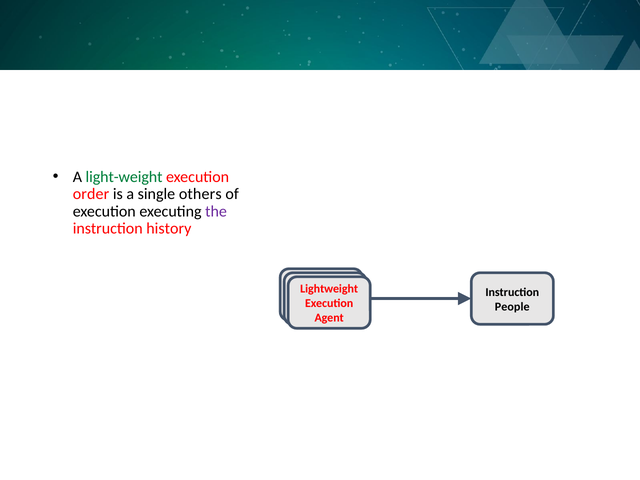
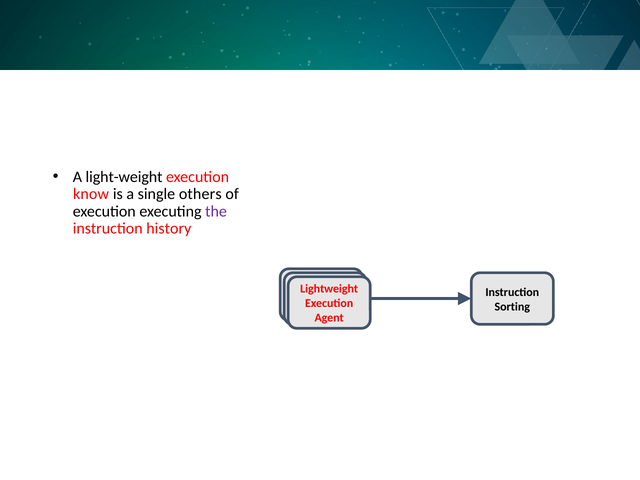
light-weight colour: green -> black (124, 177)
order: order -> know (91, 194)
People: People -> Sorting (512, 307)
